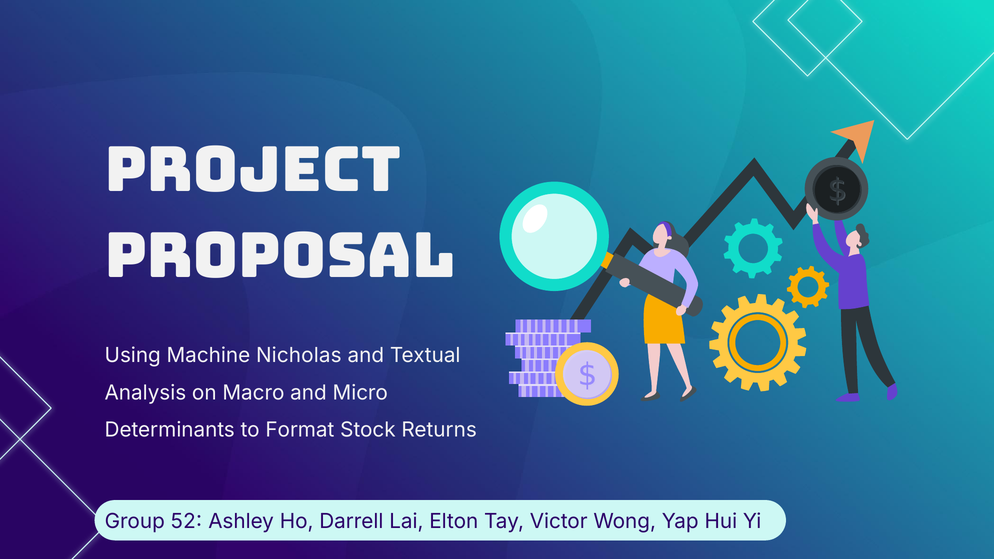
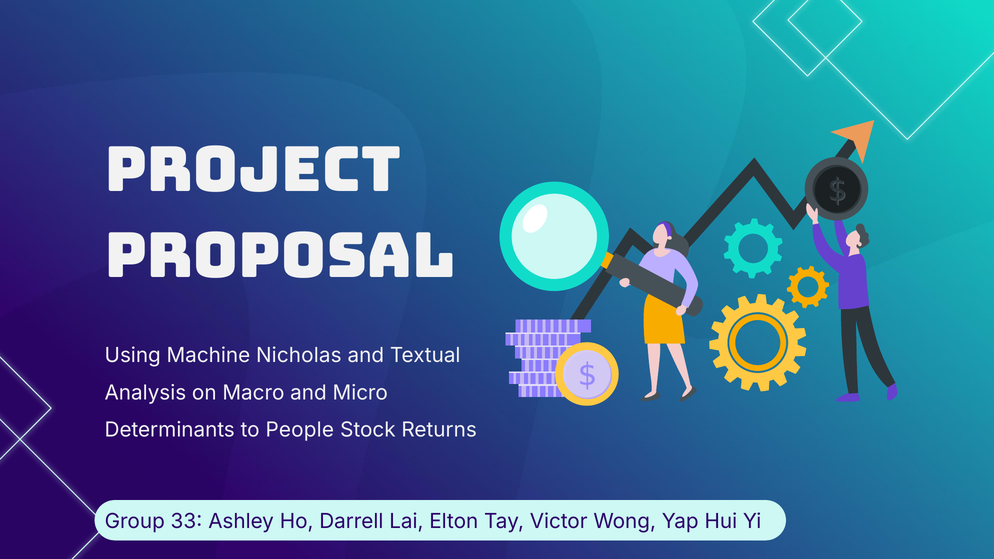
Format: Format -> People (300, 430)
52: 52 -> 33 (186, 522)
